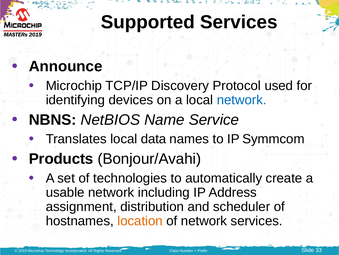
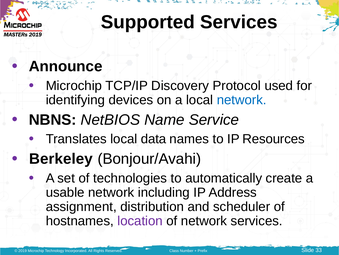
Symmcom: Symmcom -> Resources (273, 139)
Products: Products -> Berkeley (61, 158)
location colour: orange -> purple (140, 220)
